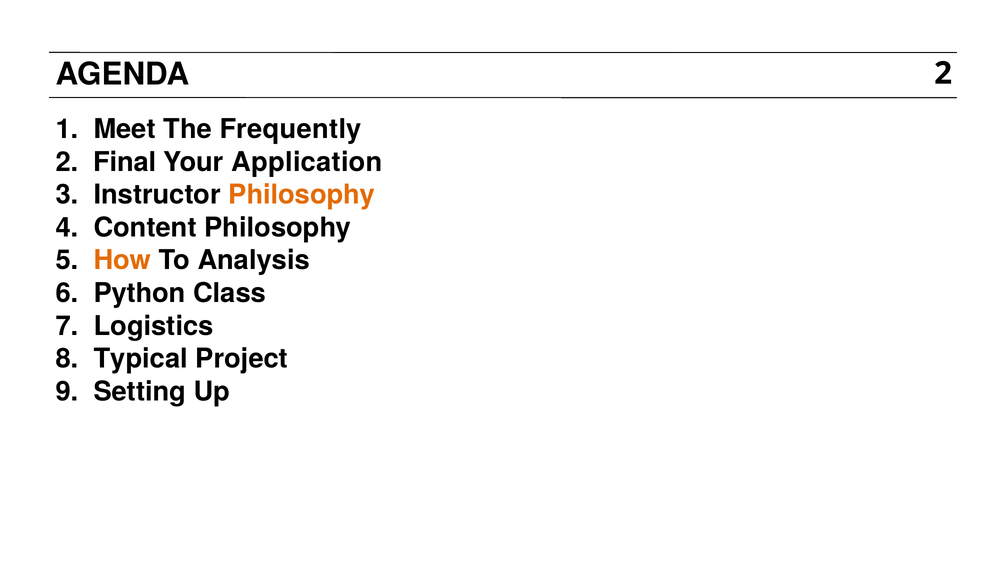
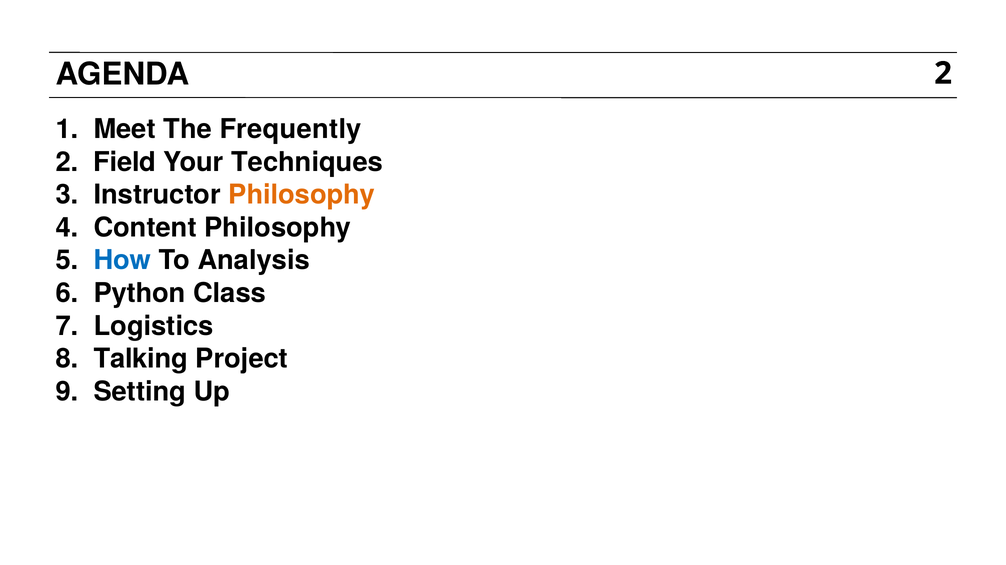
Final: Final -> Field (125, 162)
Application: Application -> Techniques (307, 162)
How colour: orange -> blue (122, 260)
Typical: Typical -> Talking (141, 359)
